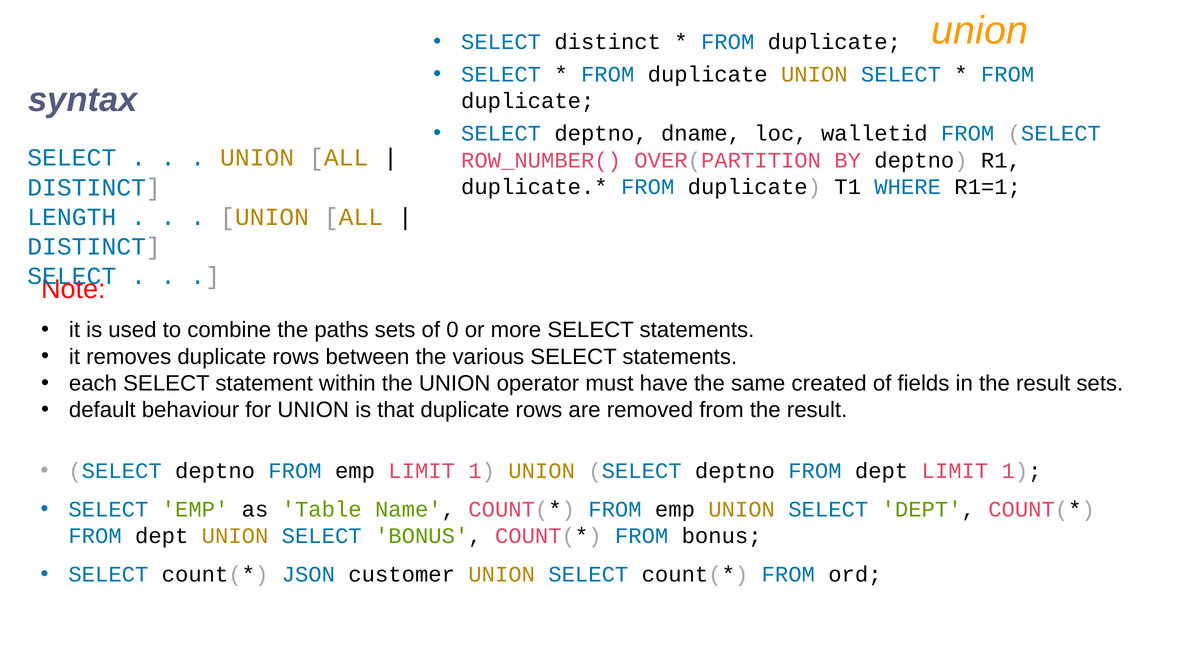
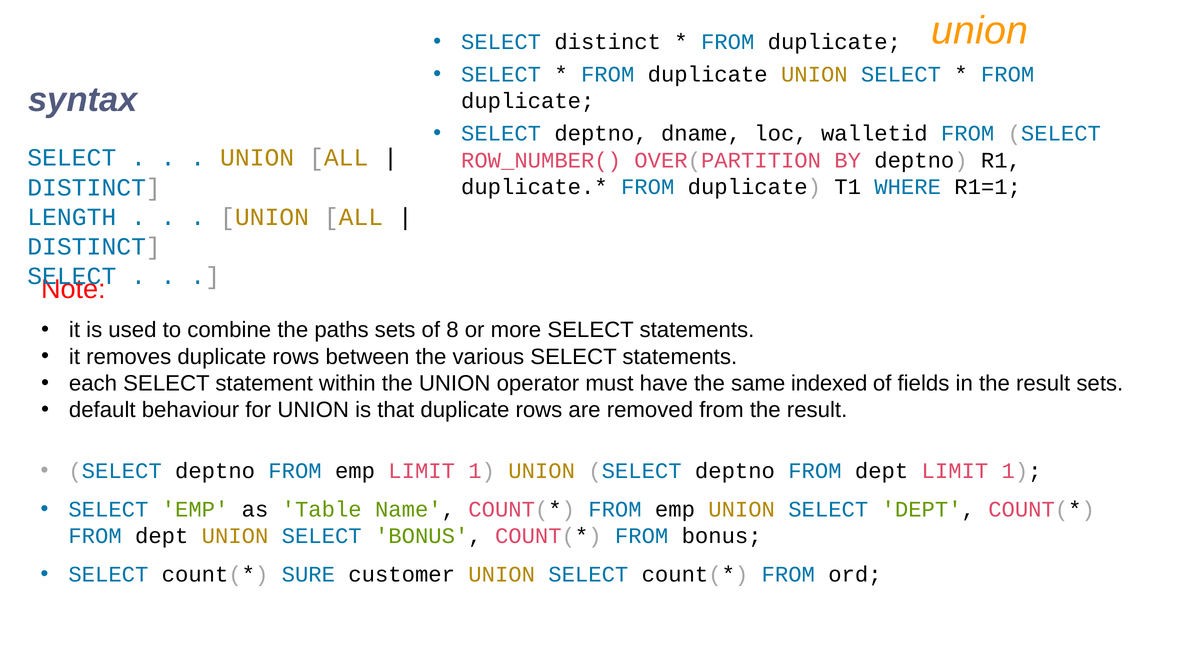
0: 0 -> 8 (452, 330)
created: created -> indexed (829, 384)
JSON: JSON -> SURE (308, 575)
